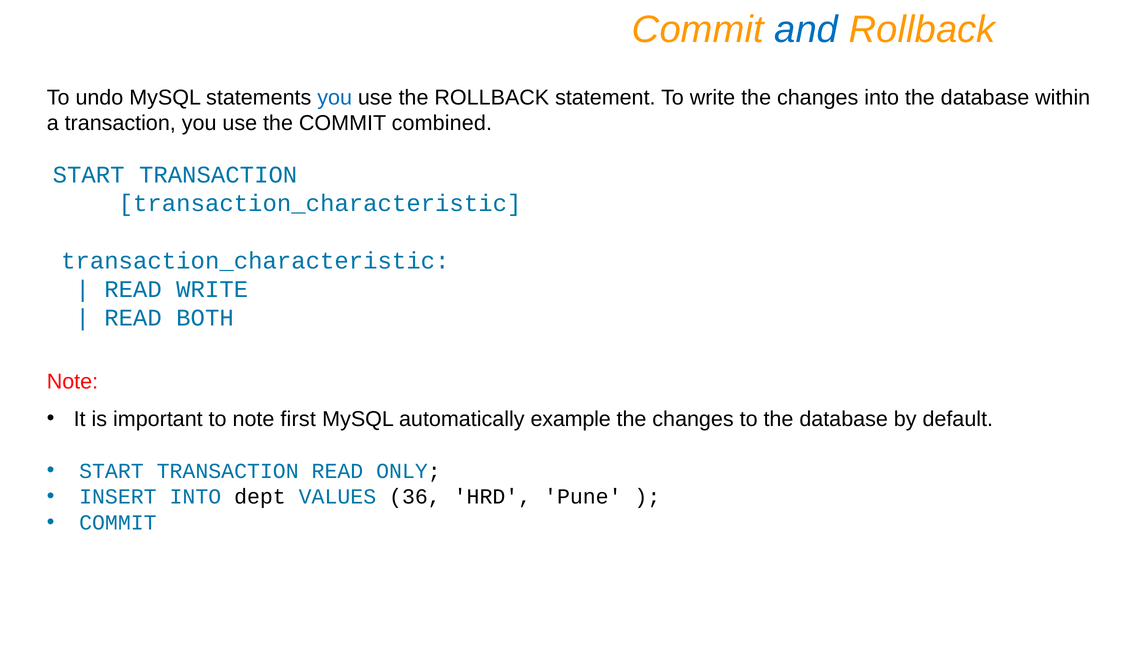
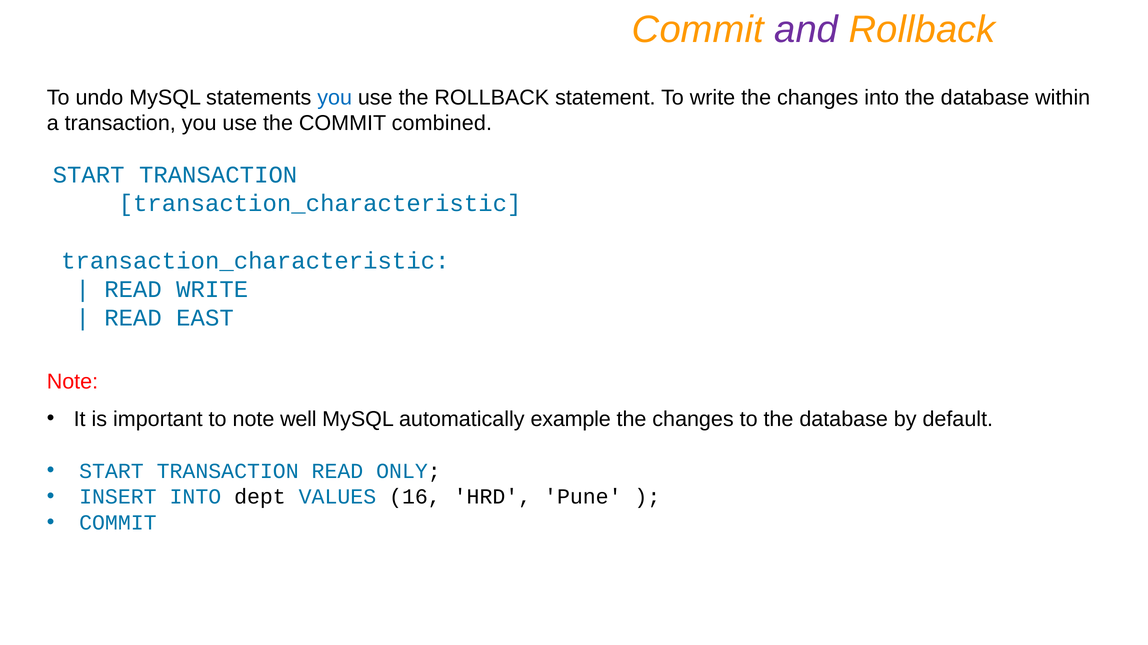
and colour: blue -> purple (806, 30)
BOTH: BOTH -> EAST (205, 318)
first: first -> well (298, 419)
36: 36 -> 16 (415, 497)
